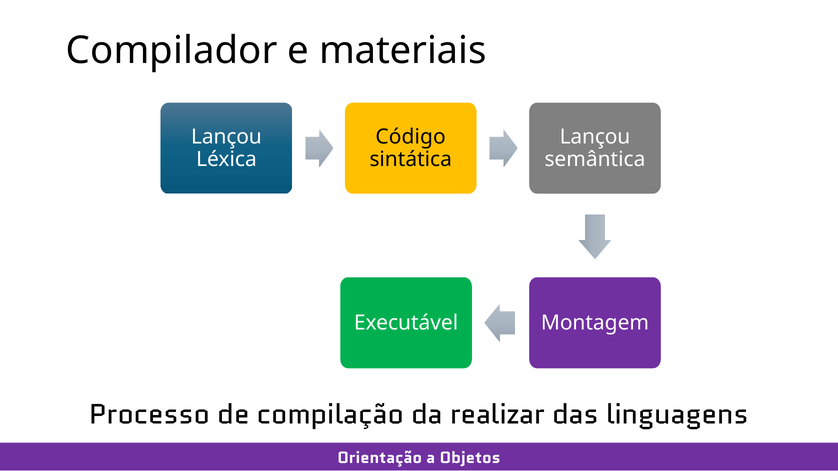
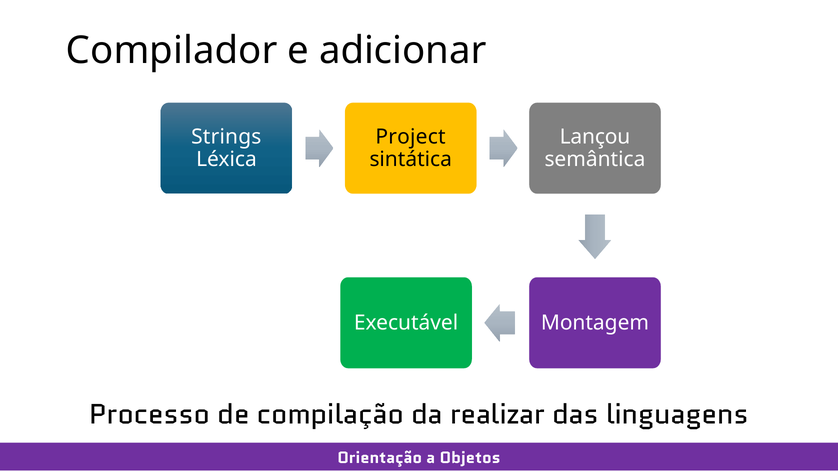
materiais: materiais -> adicionar (403, 50)
Lançou: Lançou -> Strings (226, 137)
Código: Código -> Project (411, 137)
